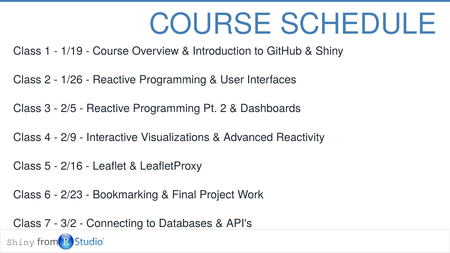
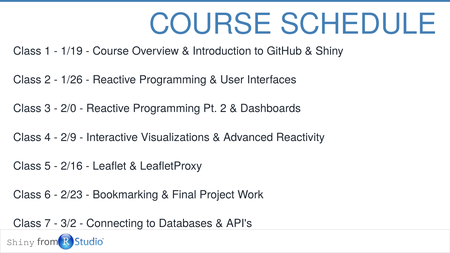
2/5: 2/5 -> 2/0 (69, 109)
